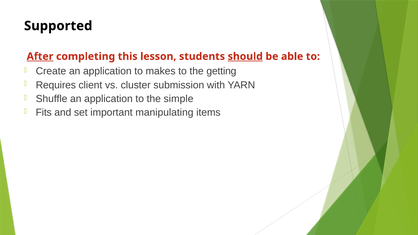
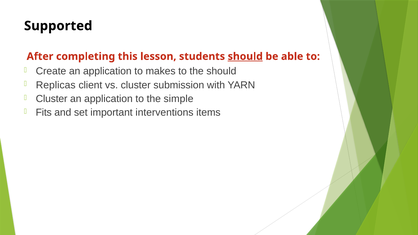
After underline: present -> none (40, 56)
the getting: getting -> should (221, 71)
Requires: Requires -> Replicas (56, 85)
Shuffle: Shuffle -> Cluster (52, 99)
manipulating: manipulating -> interventions (164, 113)
